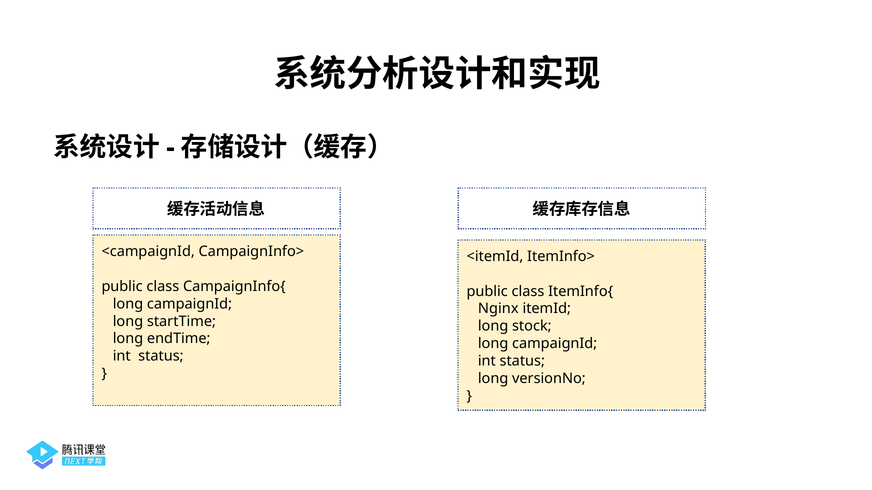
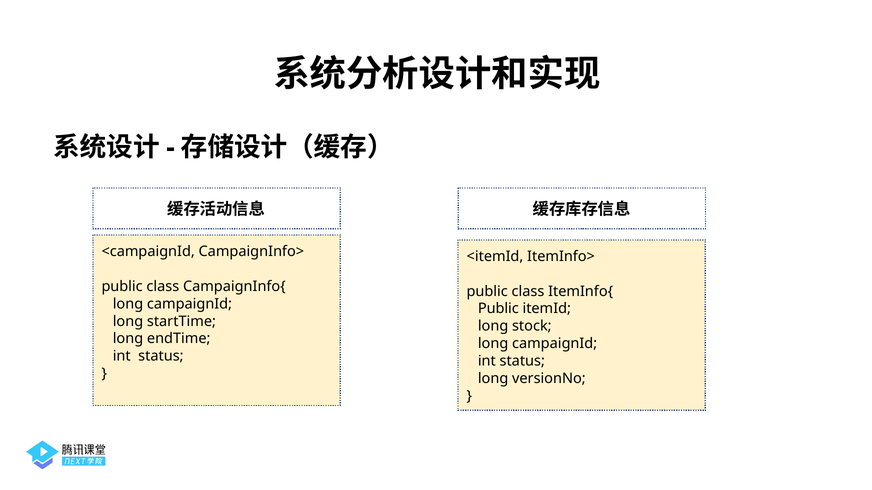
Nginx: Nginx -> Public (498, 309)
